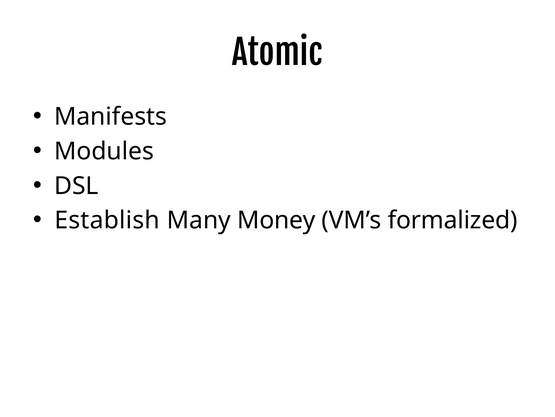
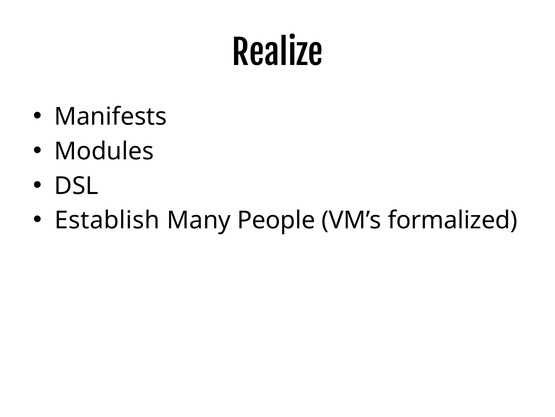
Atomic: Atomic -> Realize (277, 54)
Money: Money -> People (276, 220)
